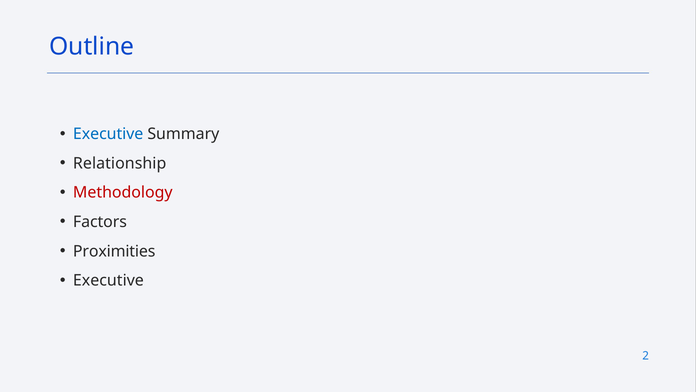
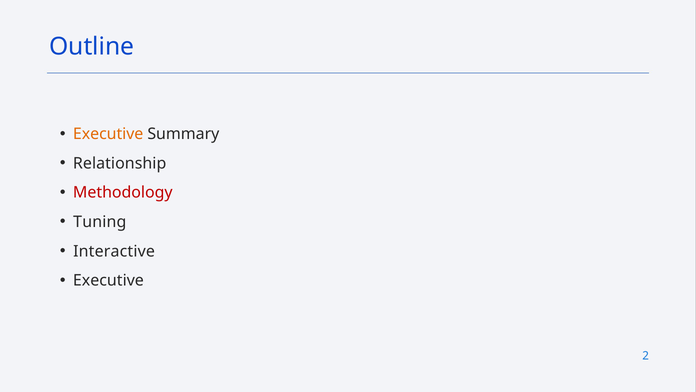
Executive colour: blue -> orange (108, 134)
Factors: Factors -> Tuning (100, 222)
Proximities: Proximities -> Interactive (114, 251)
